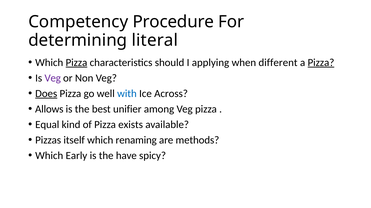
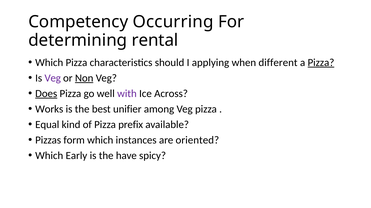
Procedure: Procedure -> Occurring (173, 22)
literal: literal -> rental (155, 40)
Pizza underline: present -> none (76, 63)
Non underline: none -> present (84, 78)
with colour: blue -> purple (127, 94)
Allows: Allows -> Works (49, 109)
exists: exists -> prefix (131, 125)
itself: itself -> form (74, 141)
renaming: renaming -> instances (136, 141)
methods: methods -> oriented (197, 141)
